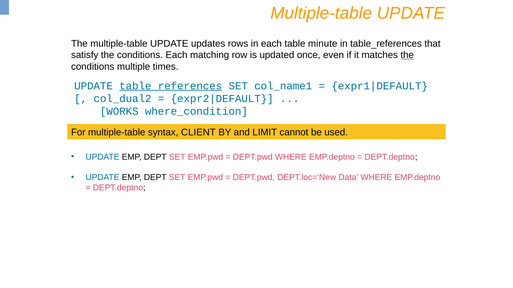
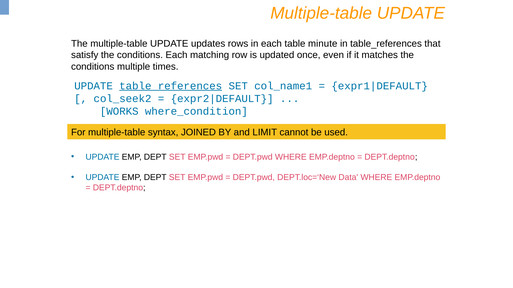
the underline: present -> none (407, 55)
col_dual2: col_dual2 -> col_seek2 (123, 99)
CLIENT: CLIENT -> JOINED (198, 133)
